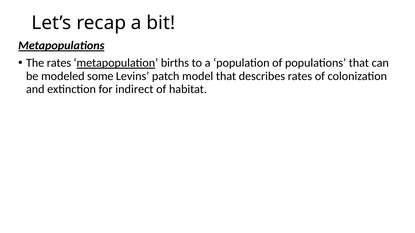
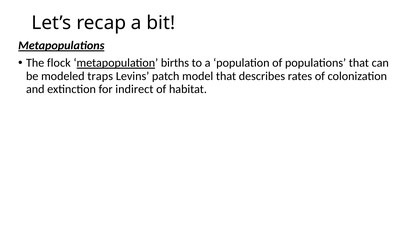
The rates: rates -> flock (59, 63)
modeled some: some -> traps (100, 76)
